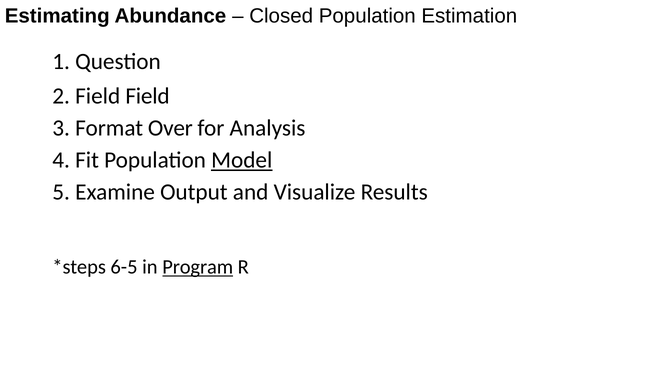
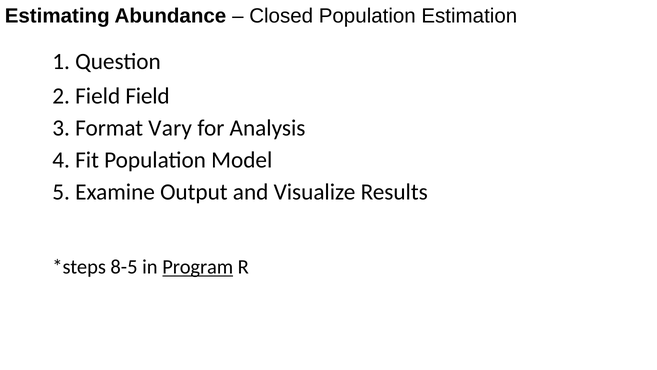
Over: Over -> Vary (170, 128)
Model underline: present -> none (242, 160)
6-5: 6-5 -> 8-5 (124, 267)
